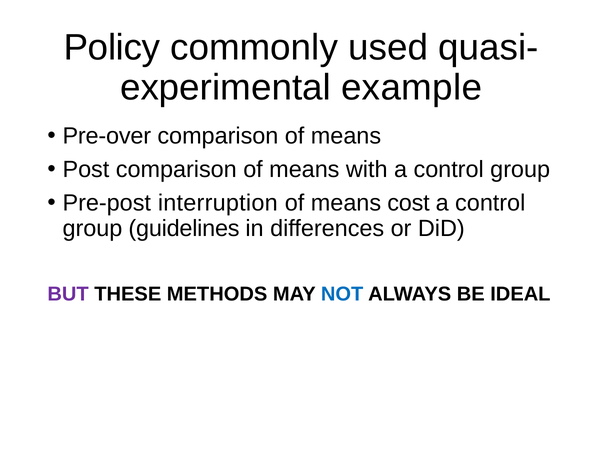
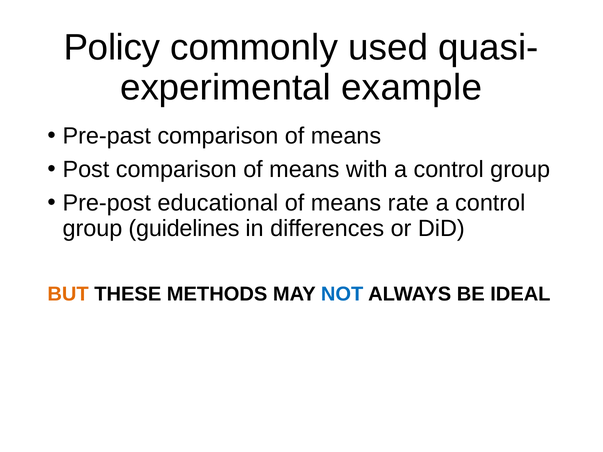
Pre-over: Pre-over -> Pre-past (107, 136)
interruption: interruption -> educational (218, 203)
cost: cost -> rate (408, 203)
BUT colour: purple -> orange (68, 294)
